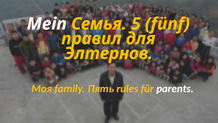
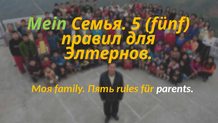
Mein colour: white -> light green (47, 24)
